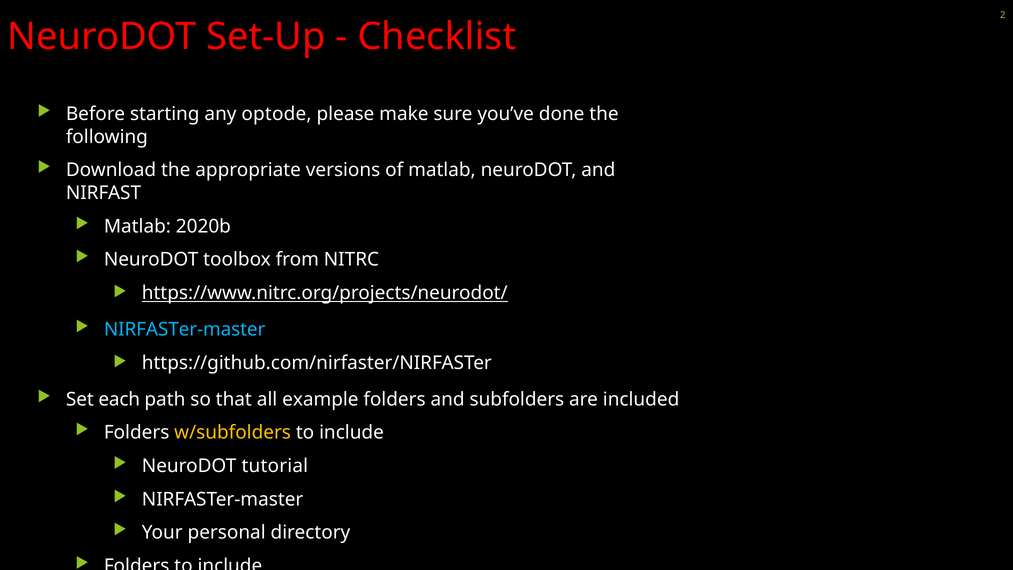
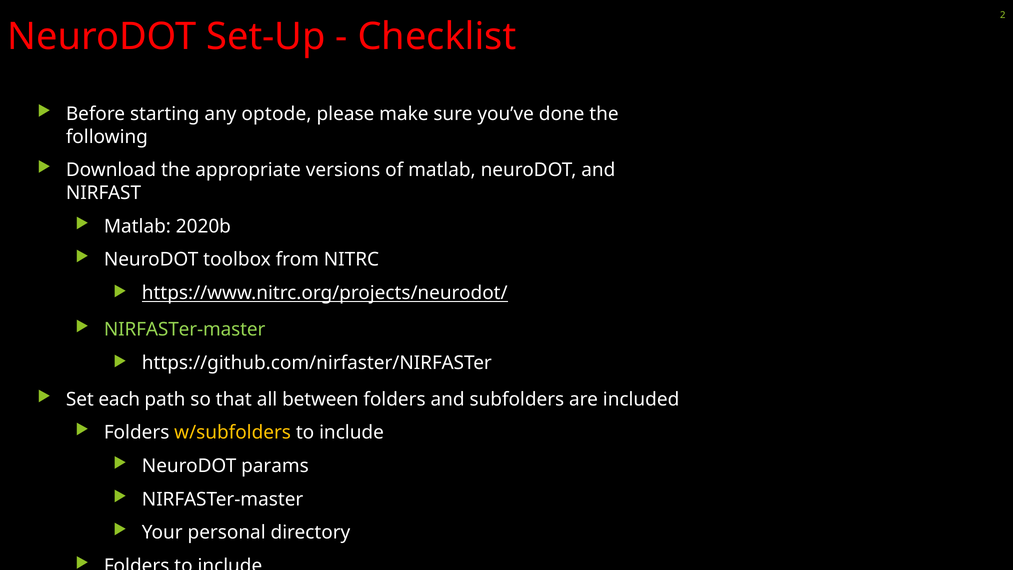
NIRFASTer-master colour: light blue -> light green (185, 329)
example: example -> between (320, 399)
tutorial: tutorial -> params (275, 466)
